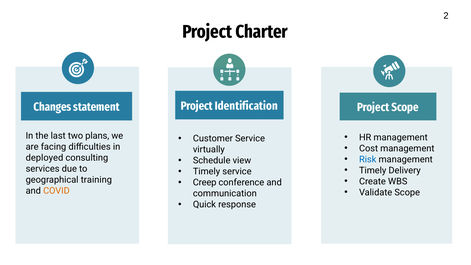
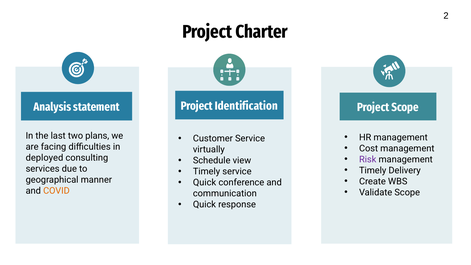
Changes: Changes -> Analysis (52, 107)
Risk colour: blue -> purple (368, 159)
training: training -> manner (96, 180)
Creep: Creep -> Quick (205, 183)
